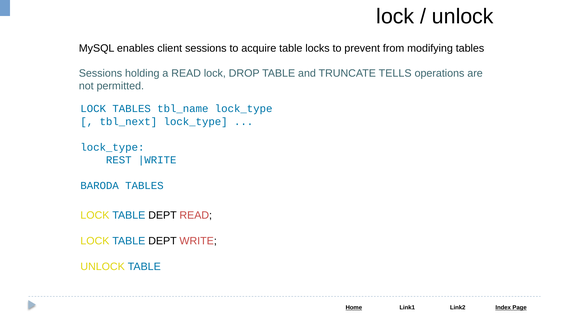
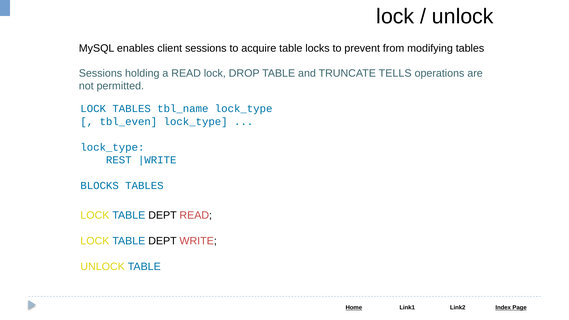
tbl_next: tbl_next -> tbl_even (128, 122)
BARODA: BARODA -> BLOCKS (100, 186)
